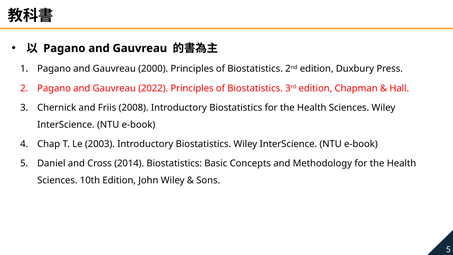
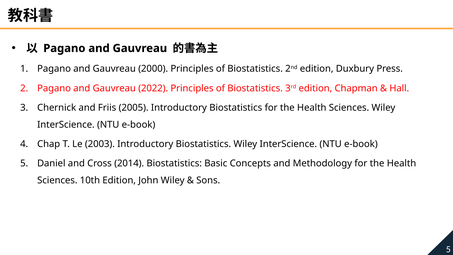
2008: 2008 -> 2005 (134, 108)
